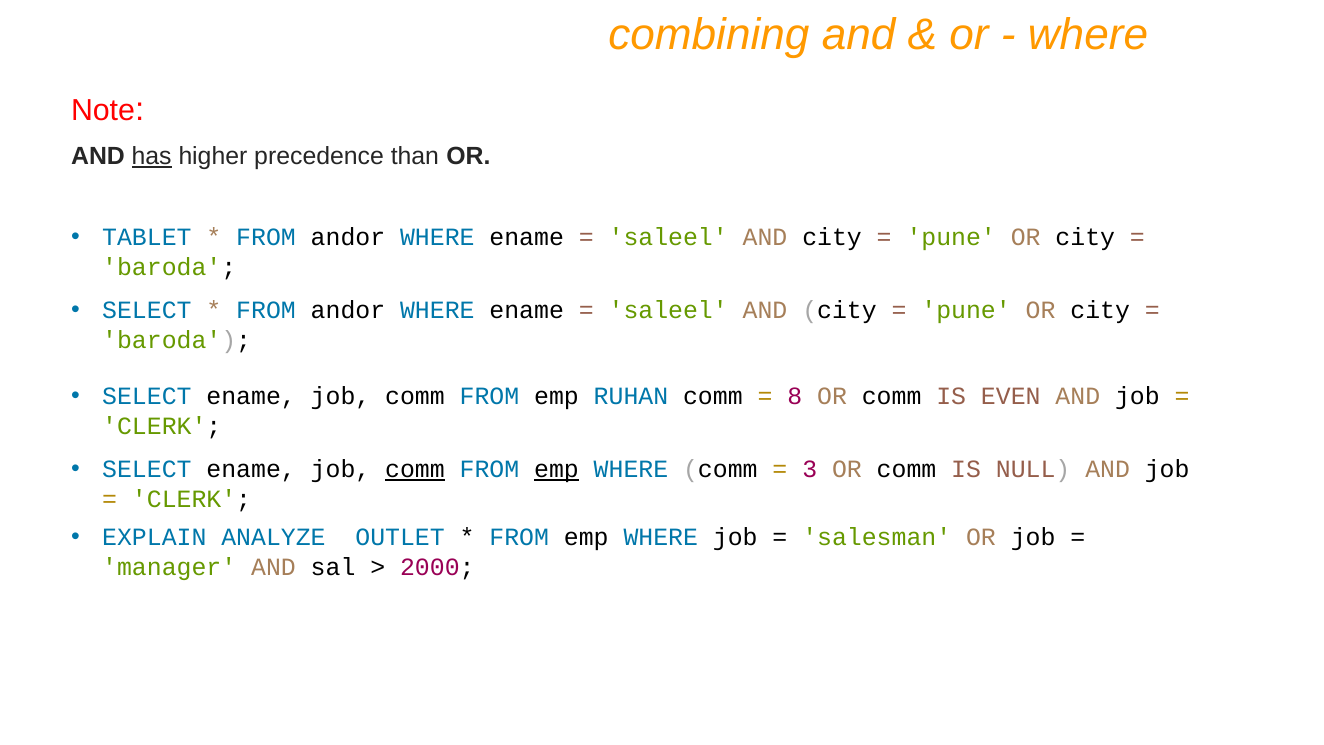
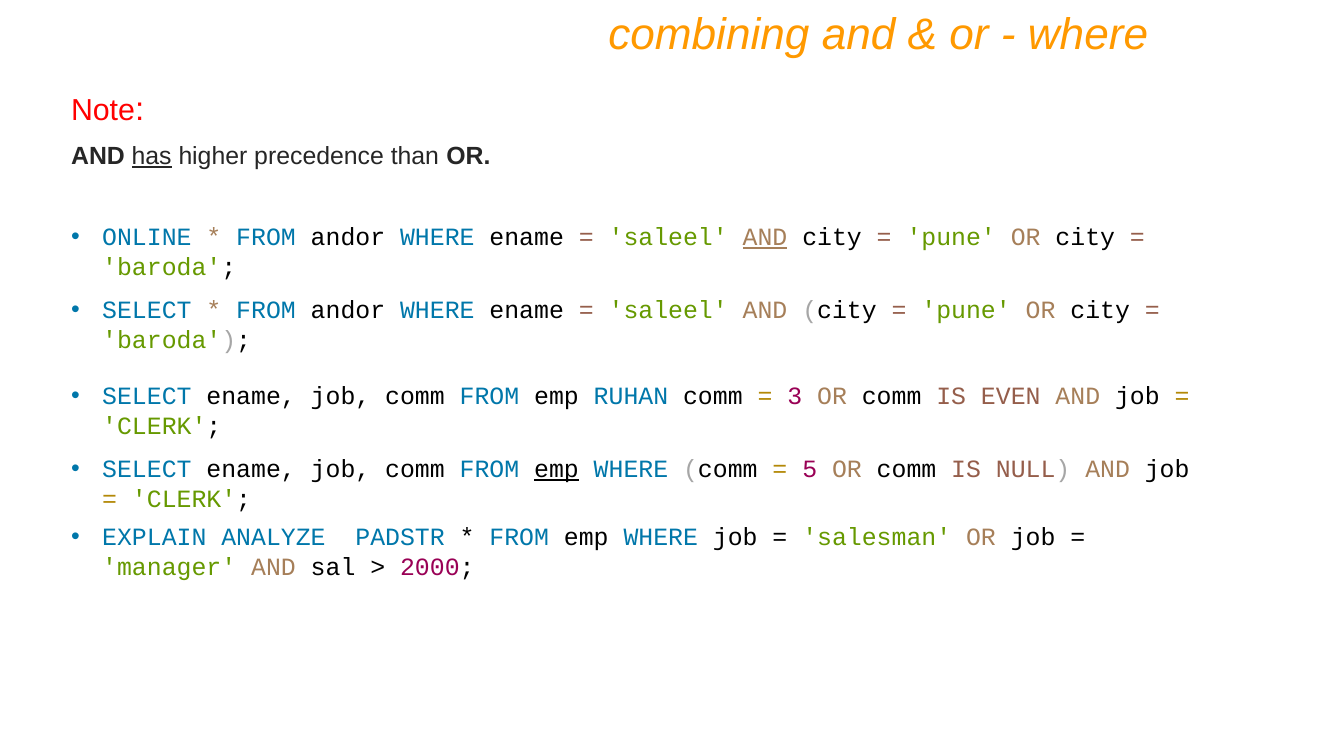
TABLET: TABLET -> ONLINE (147, 237)
AND underline: none -> present (765, 237)
8: 8 -> 3 (795, 396)
comm underline: present -> none (415, 469)
3: 3 -> 5 (810, 469)
OUTLET: OUTLET -> PADSTR (400, 537)
